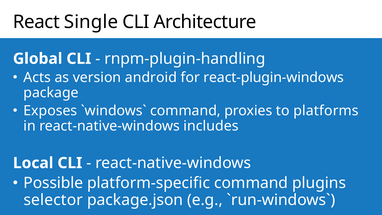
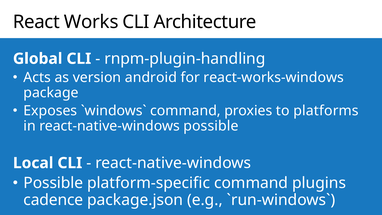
Single: Single -> Works (91, 22)
react-plugin-windows: react-plugin-windows -> react-works-windows (274, 77)
react-native-windows includes: includes -> possible (211, 126)
selector: selector -> cadence (53, 200)
